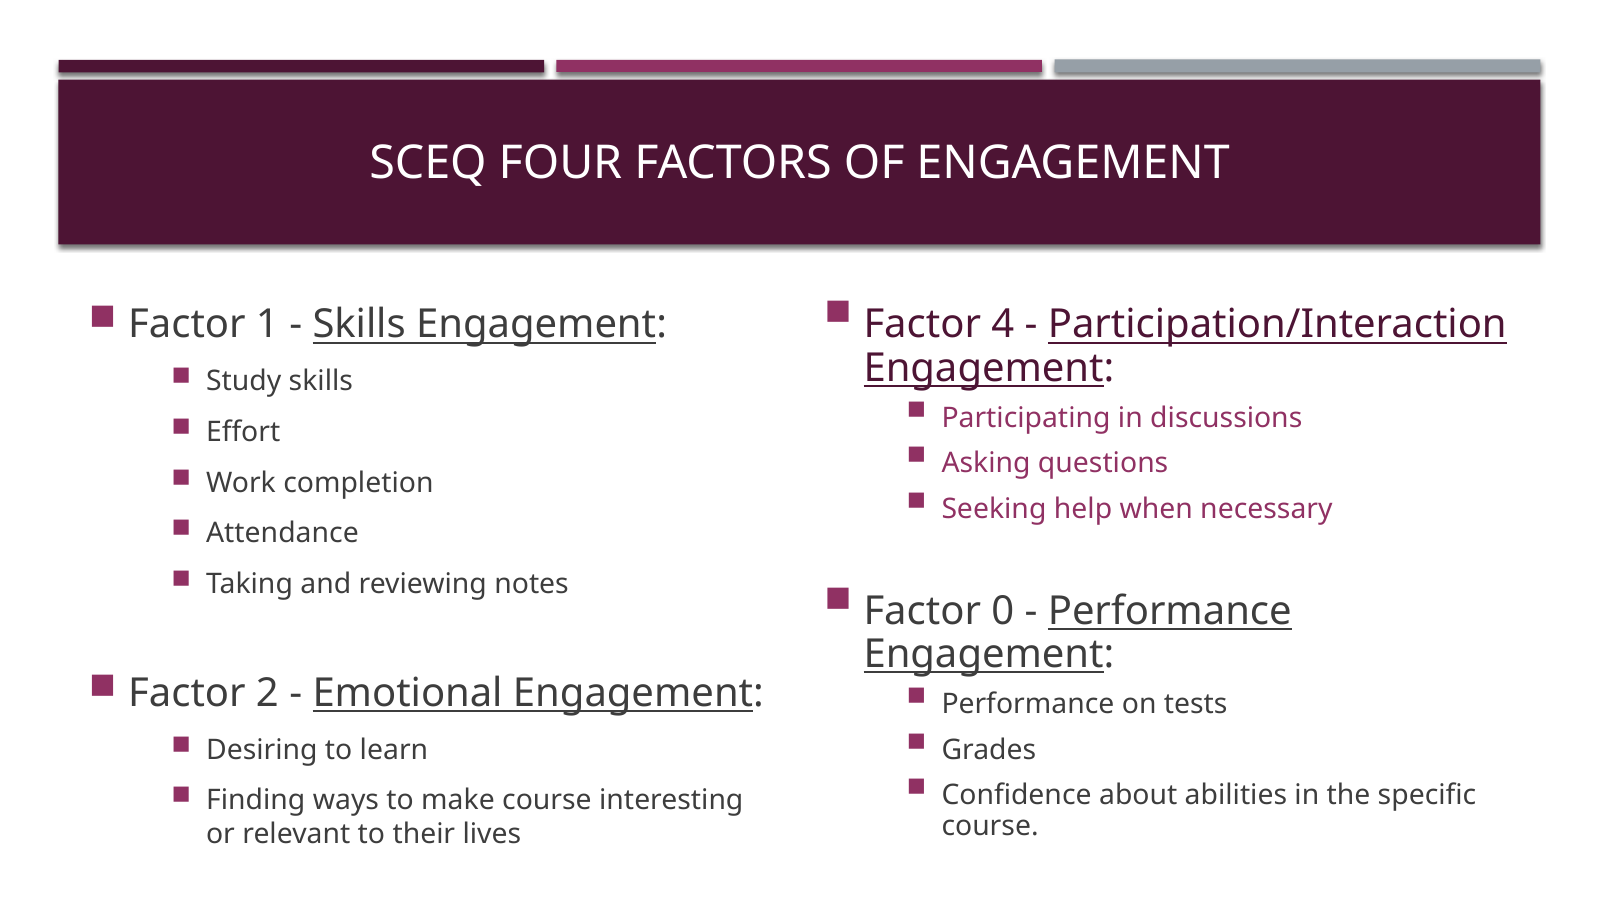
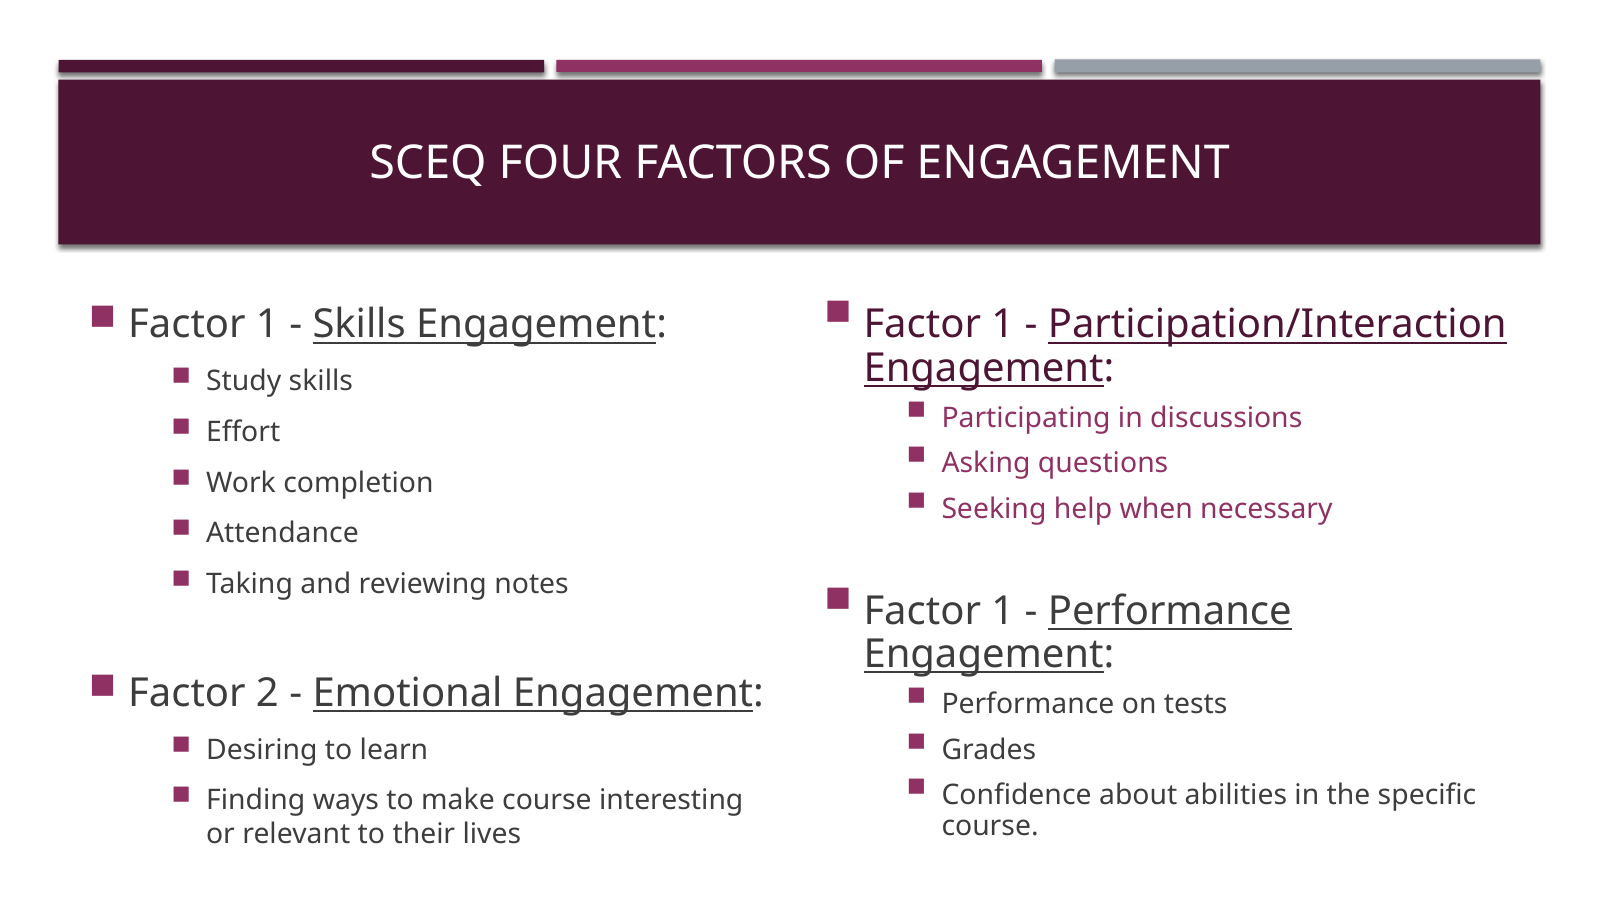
4: 4 -> 1 (1003, 325)
0: 0 -> 1 (1003, 611)
